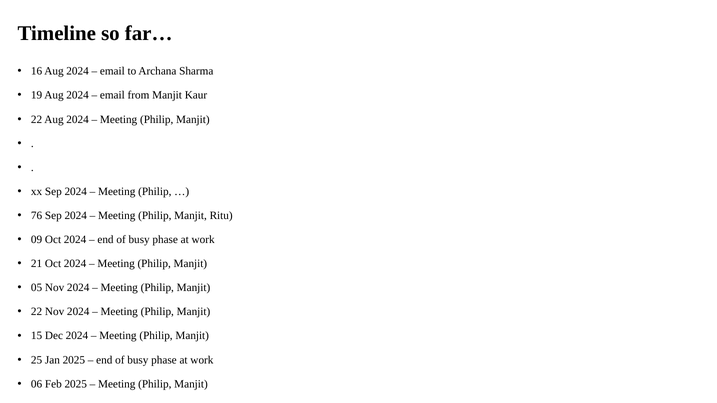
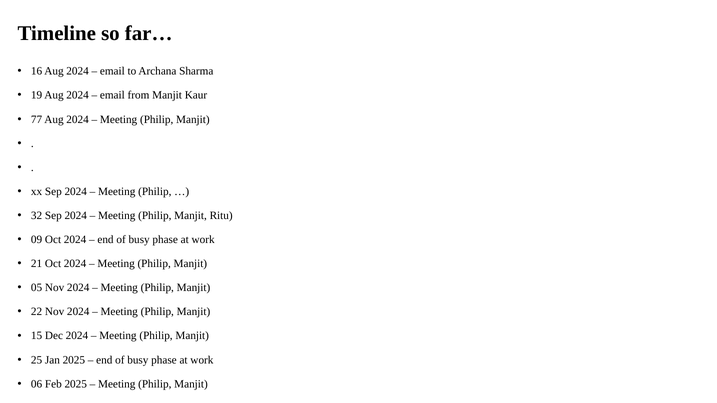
22: 22 -> 77 (37, 119)
76: 76 -> 32 (37, 216)
